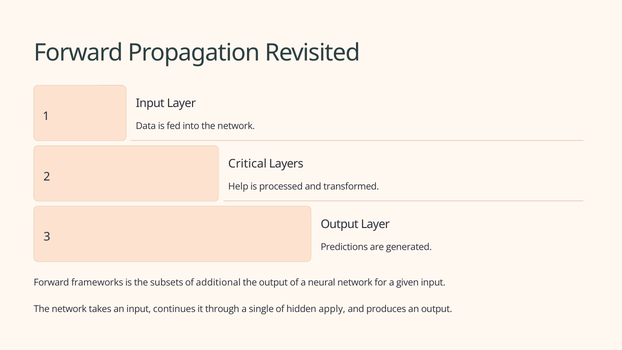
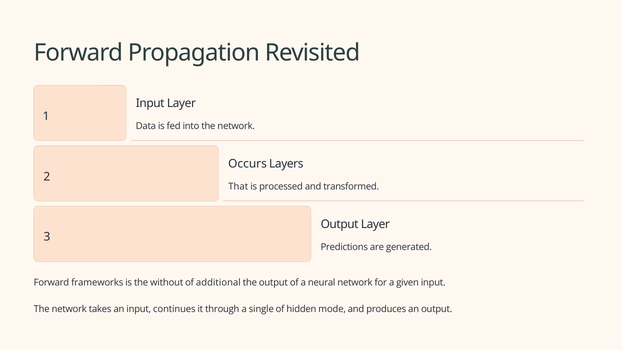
Critical: Critical -> Occurs (248, 164)
Help: Help -> That (238, 186)
subsets: subsets -> without (167, 283)
apply: apply -> mode (332, 309)
